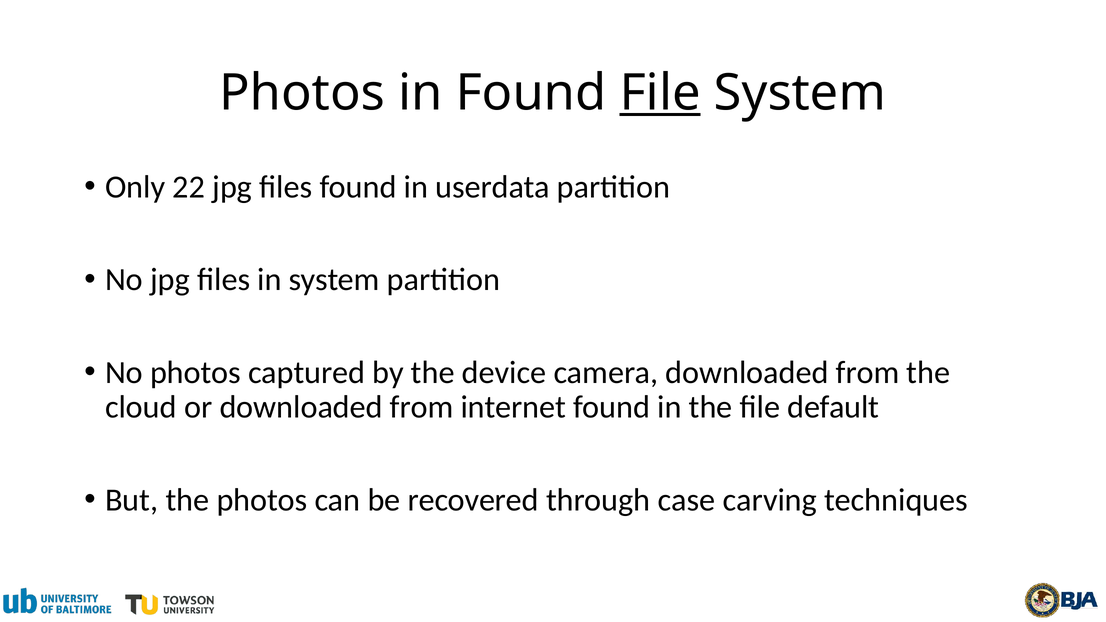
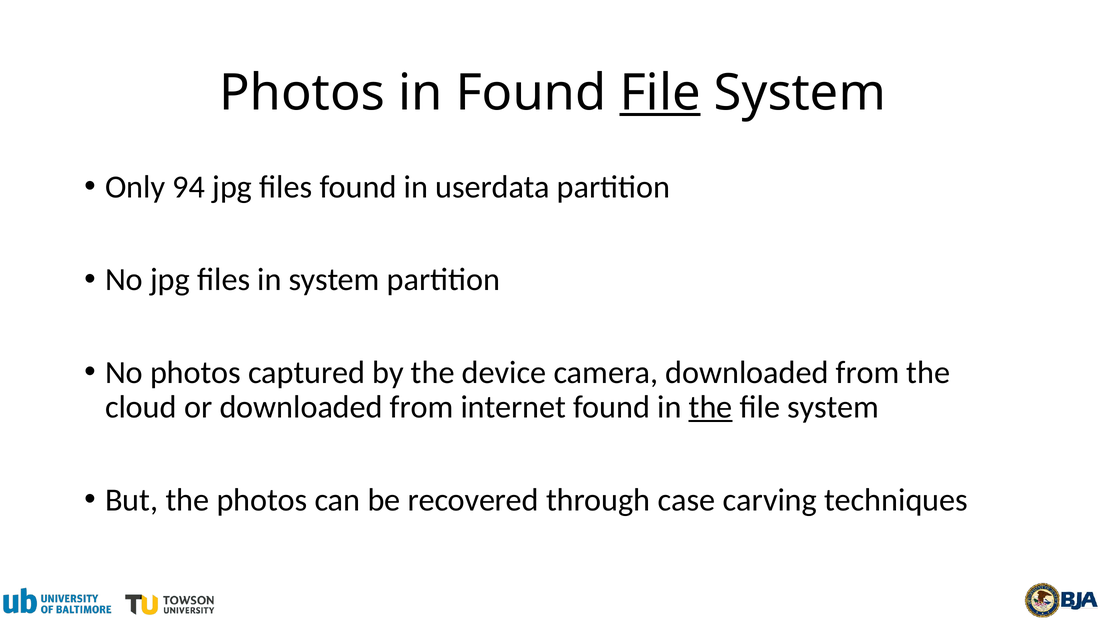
22: 22 -> 94 (189, 187)
the underline: none -> present (711, 407)
default: default -> system (833, 407)
